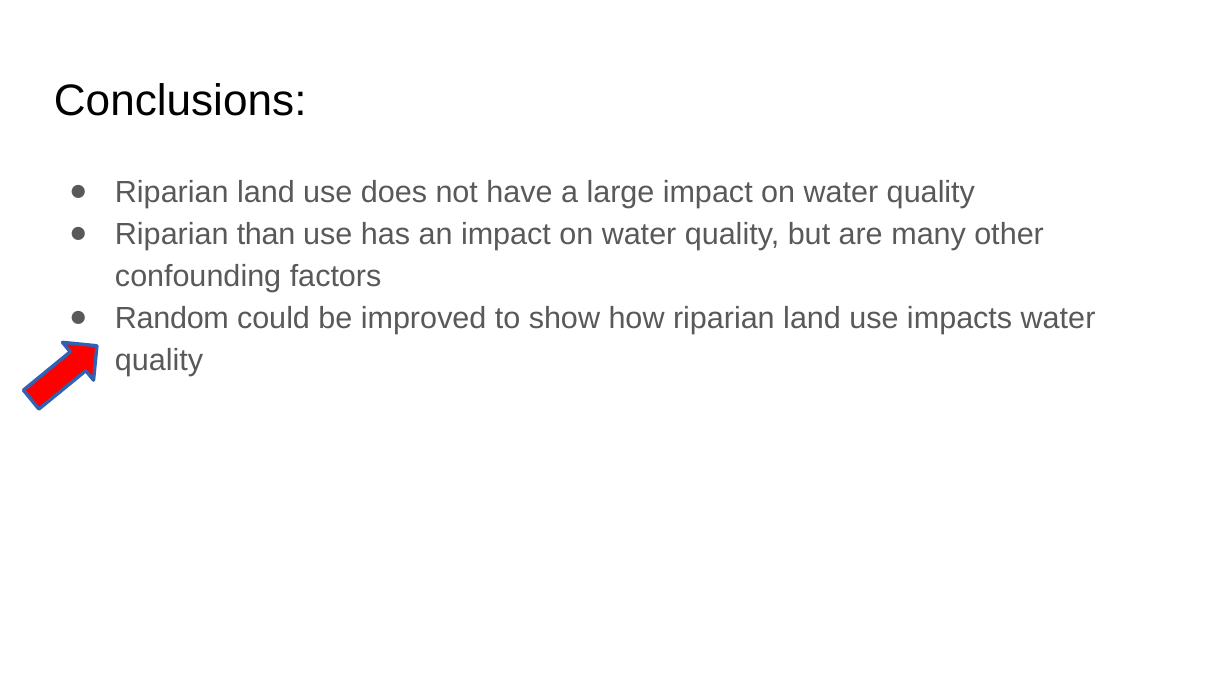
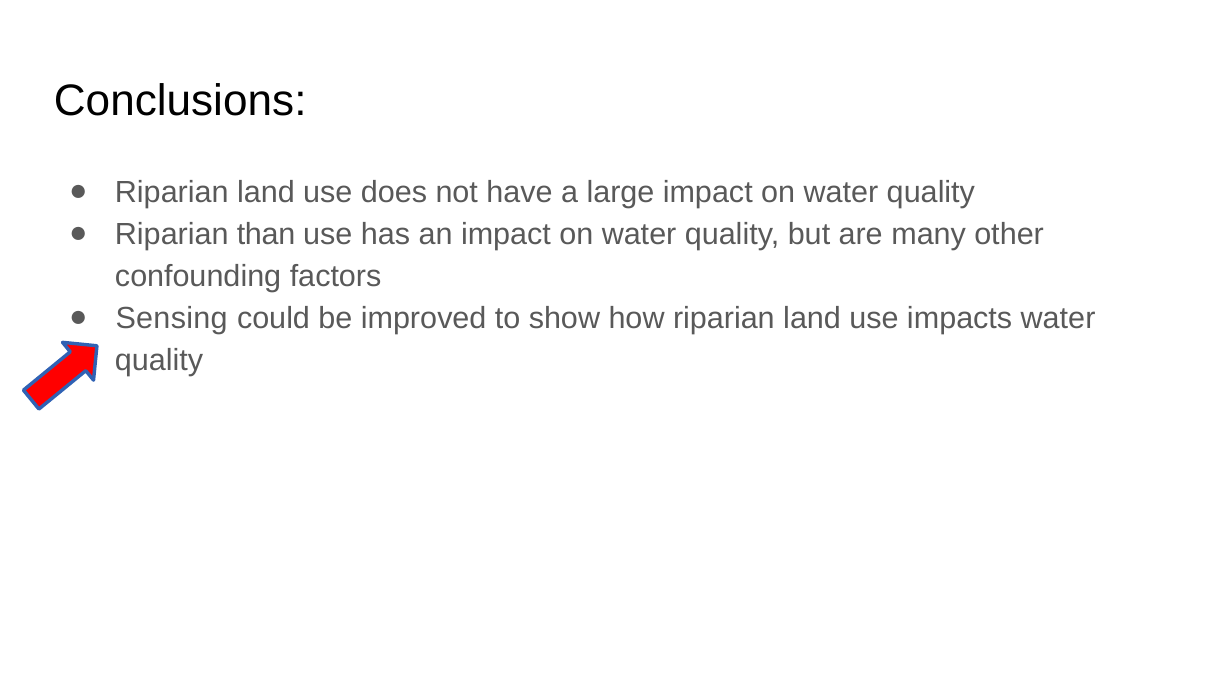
Random: Random -> Sensing (172, 319)
